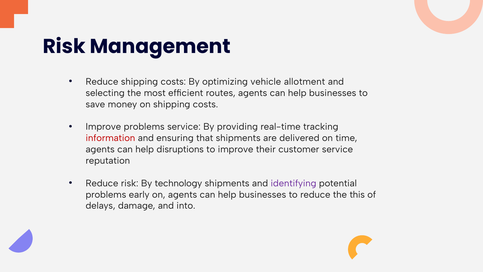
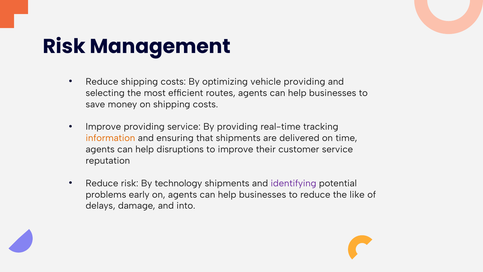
vehicle allotment: allotment -> providing (305, 82)
Improve problems: problems -> providing (144, 127)
information colour: red -> orange (110, 138)
this: this -> like (357, 194)
